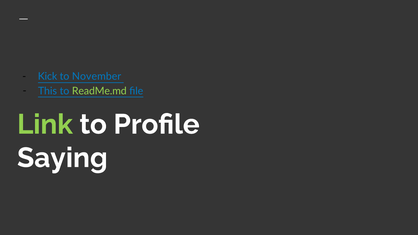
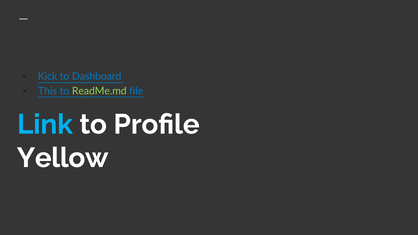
November: November -> Dashboard (97, 77)
Link colour: light green -> light blue (45, 124)
Saying: Saying -> Yellow (63, 158)
